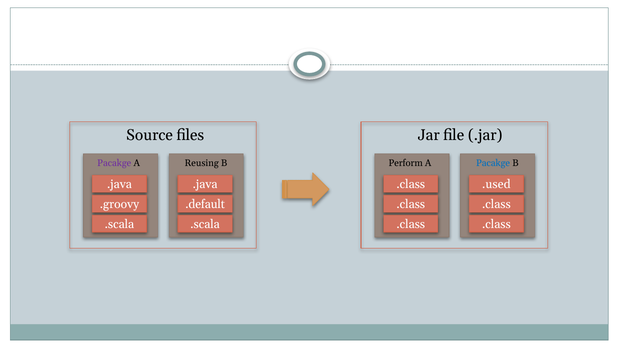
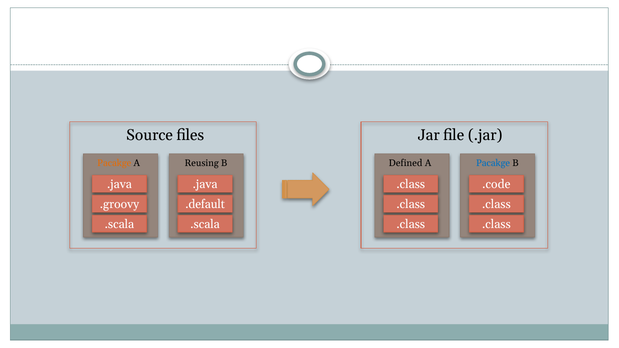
Pacakge colour: purple -> orange (114, 163)
Perform: Perform -> Defined (406, 163)
.used: .used -> .code (496, 185)
